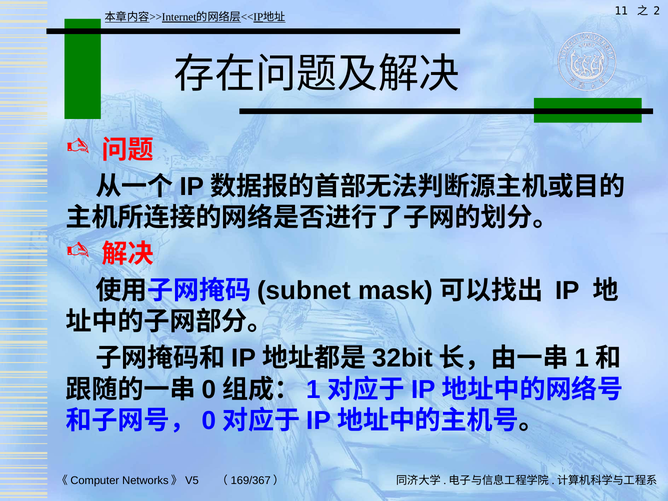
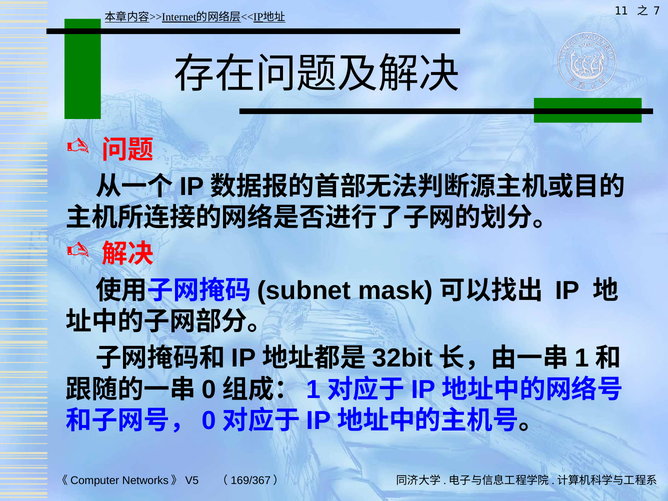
2: 2 -> 7 (657, 11)
